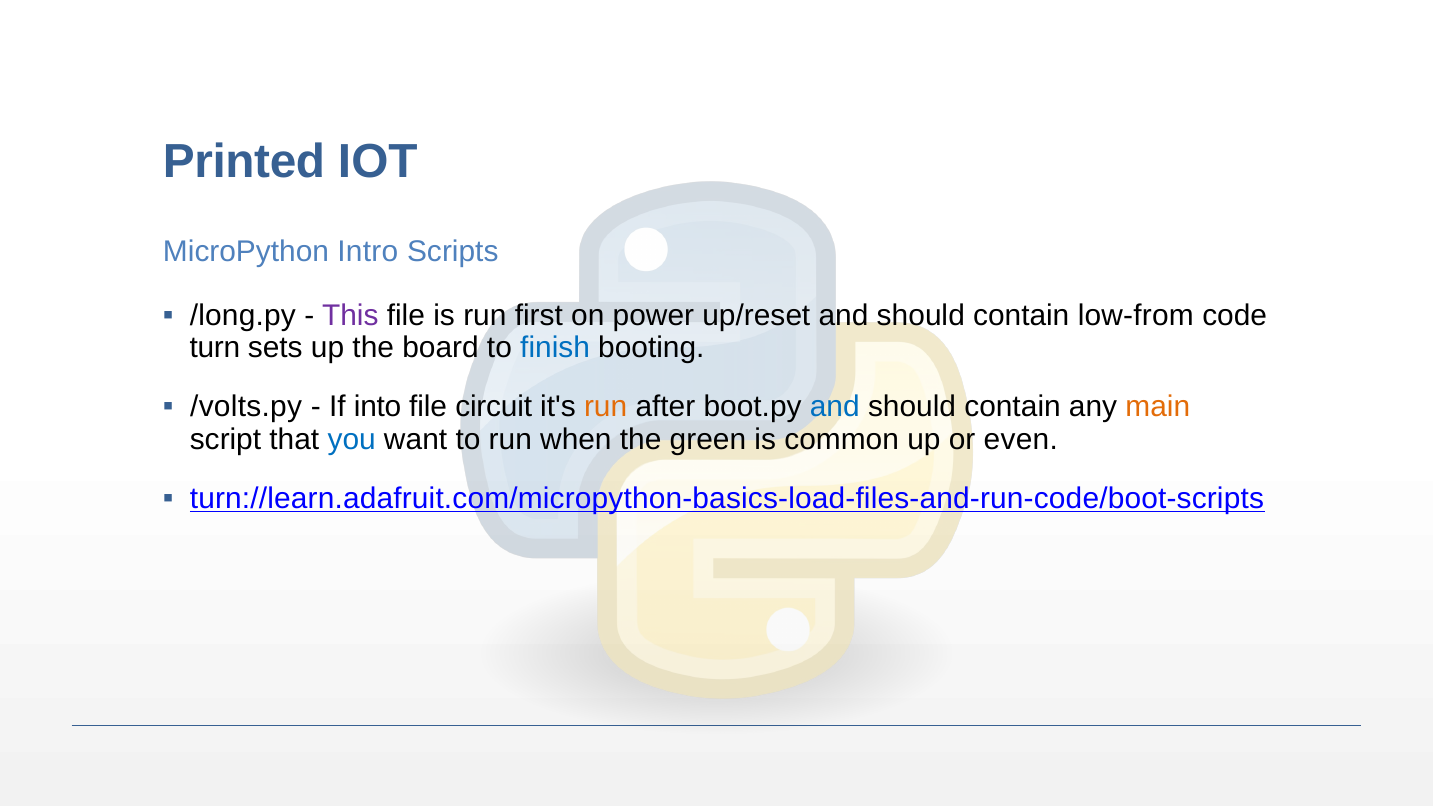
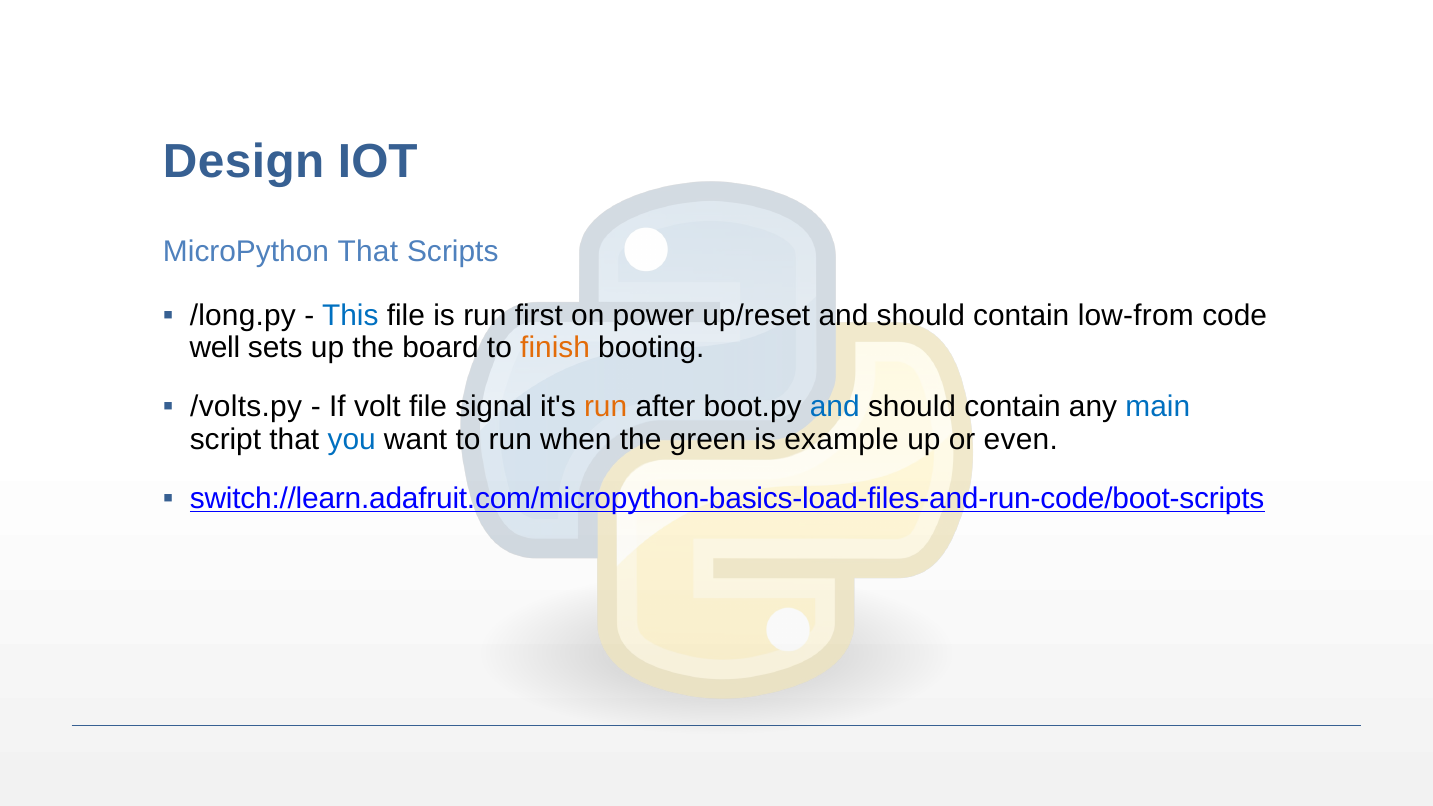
Printed: Printed -> Design (244, 162)
MicroPython Intro: Intro -> That (368, 251)
This colour: purple -> blue (350, 316)
turn: turn -> well (215, 348)
finish colour: blue -> orange (555, 348)
into: into -> volt (377, 407)
circuit: circuit -> signal (494, 407)
main colour: orange -> blue (1158, 407)
common: common -> example (842, 439)
turn://learn.adafruit.com/micropython-basics-load-files-and-run-code/boot-scripts: turn://learn.adafruit.com/micropython-basics-load-files-and-run-code/boot-scripts -> switch://learn.adafruit.com/micropython-basics-load-files-and-run-code/boot-scripts (727, 499)
